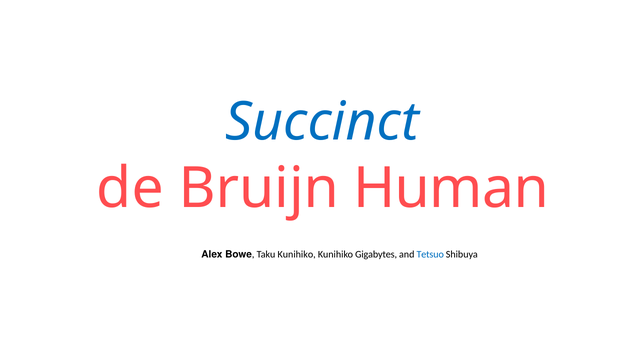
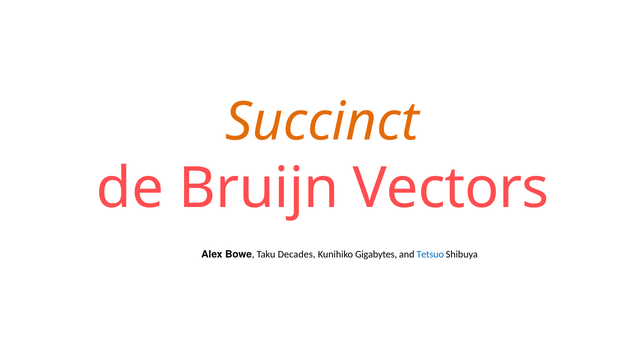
Succinct colour: blue -> orange (322, 122)
Human: Human -> Vectors (451, 189)
Taku Kunihiko: Kunihiko -> Decades (297, 255)
